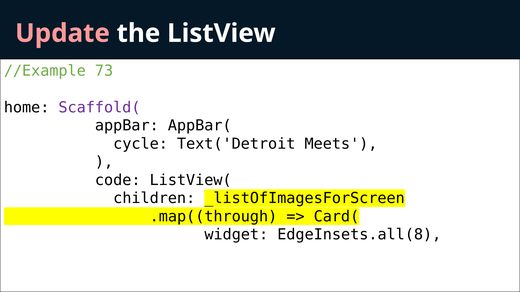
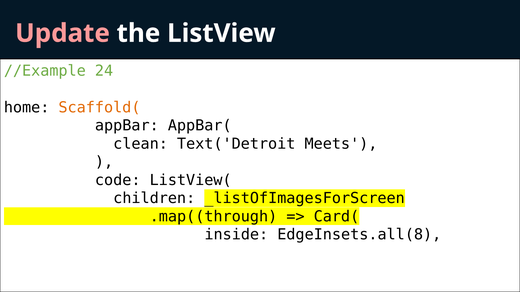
73: 73 -> 24 (104, 71)
Scaffold( colour: purple -> orange (99, 108)
cycle: cycle -> clean (141, 144)
widget: widget -> inside (236, 235)
